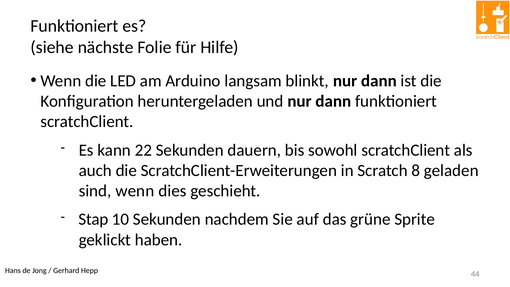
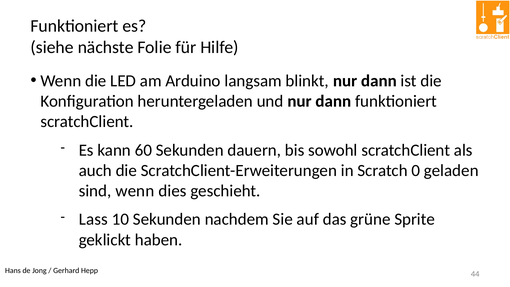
22: 22 -> 60 (143, 150)
8: 8 -> 0 (416, 170)
Stap: Stap -> Lass (93, 219)
